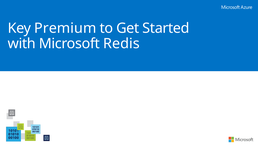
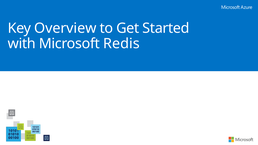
Premium: Premium -> Overview (65, 28)
